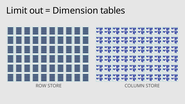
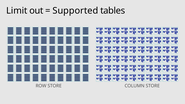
Dimension: Dimension -> Supported (75, 11)
